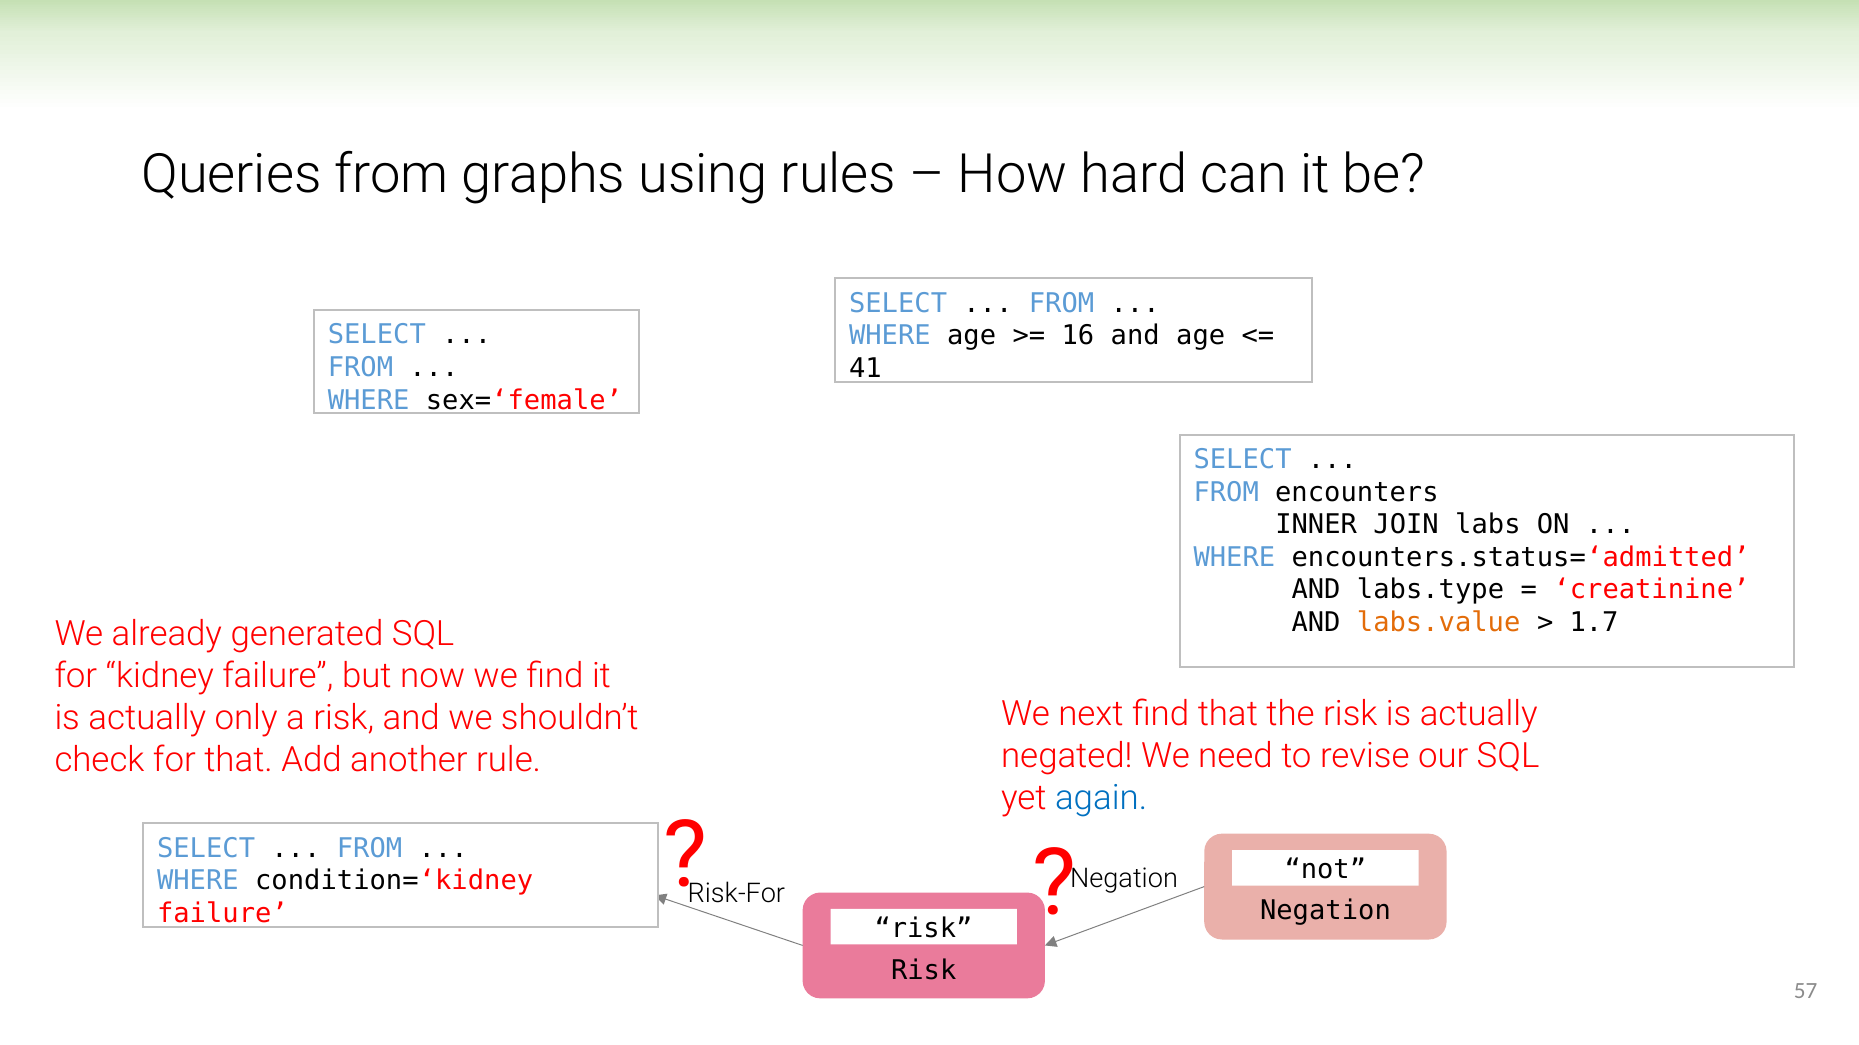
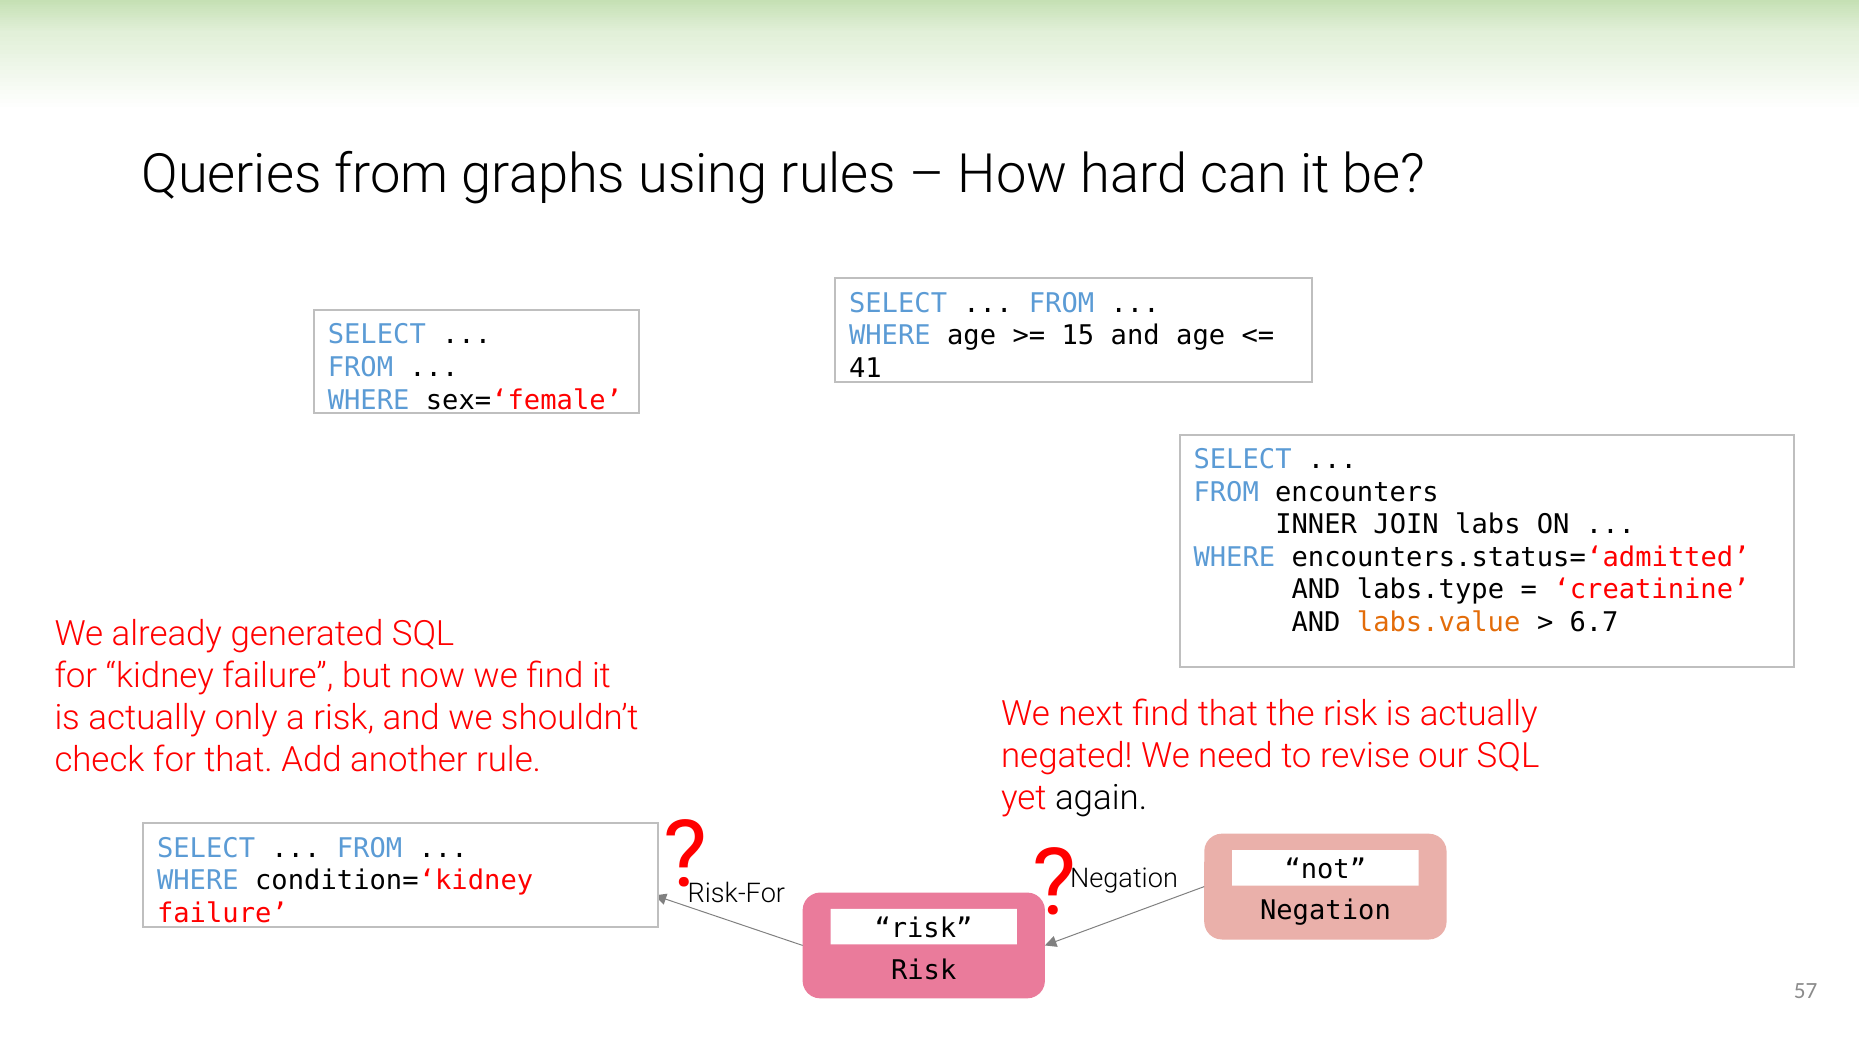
16: 16 -> 15 (1078, 336)
1.7: 1.7 -> 6.7 (1594, 623)
again colour: blue -> black (1101, 798)
